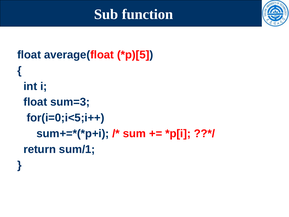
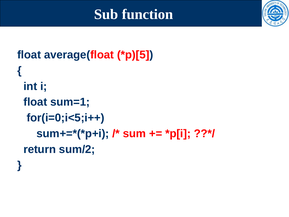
sum=3: sum=3 -> sum=1 (70, 102)
sum/1: sum/1 -> sum/2 (77, 149)
